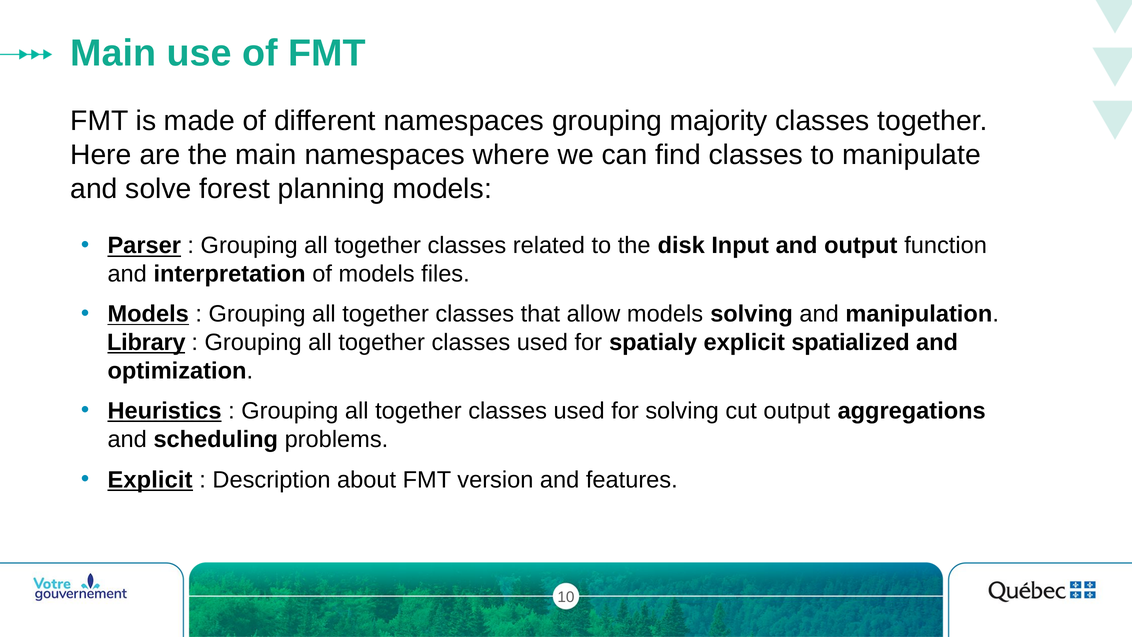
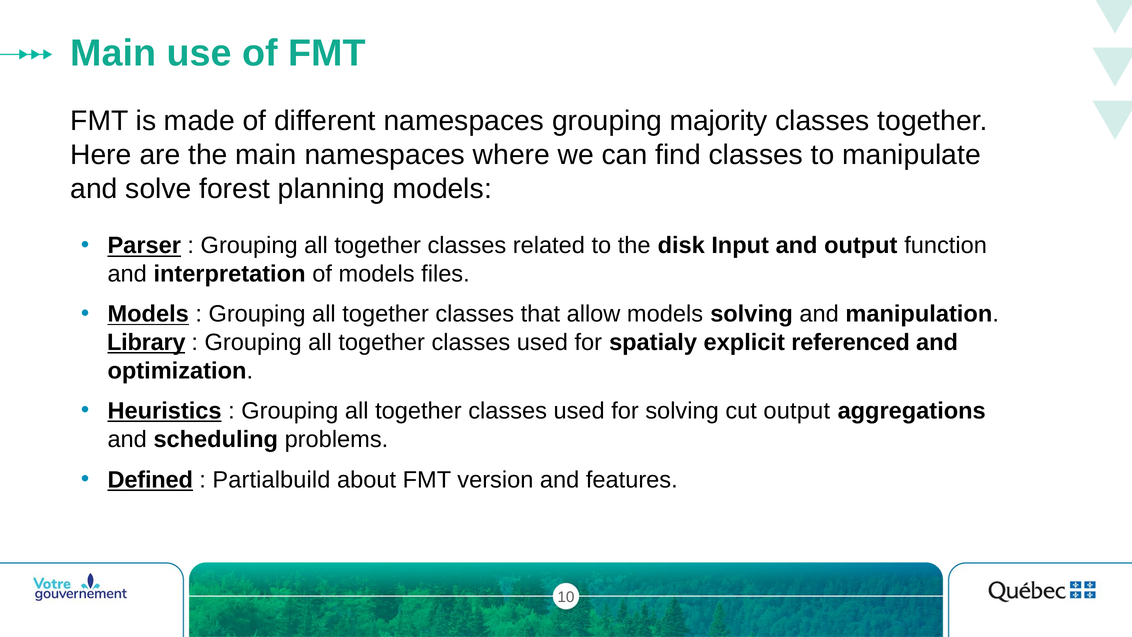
spatialized: spatialized -> referenced (851, 342)
Explicit: Explicit -> Defined (150, 480)
Description: Description -> Partialbuild (271, 480)
